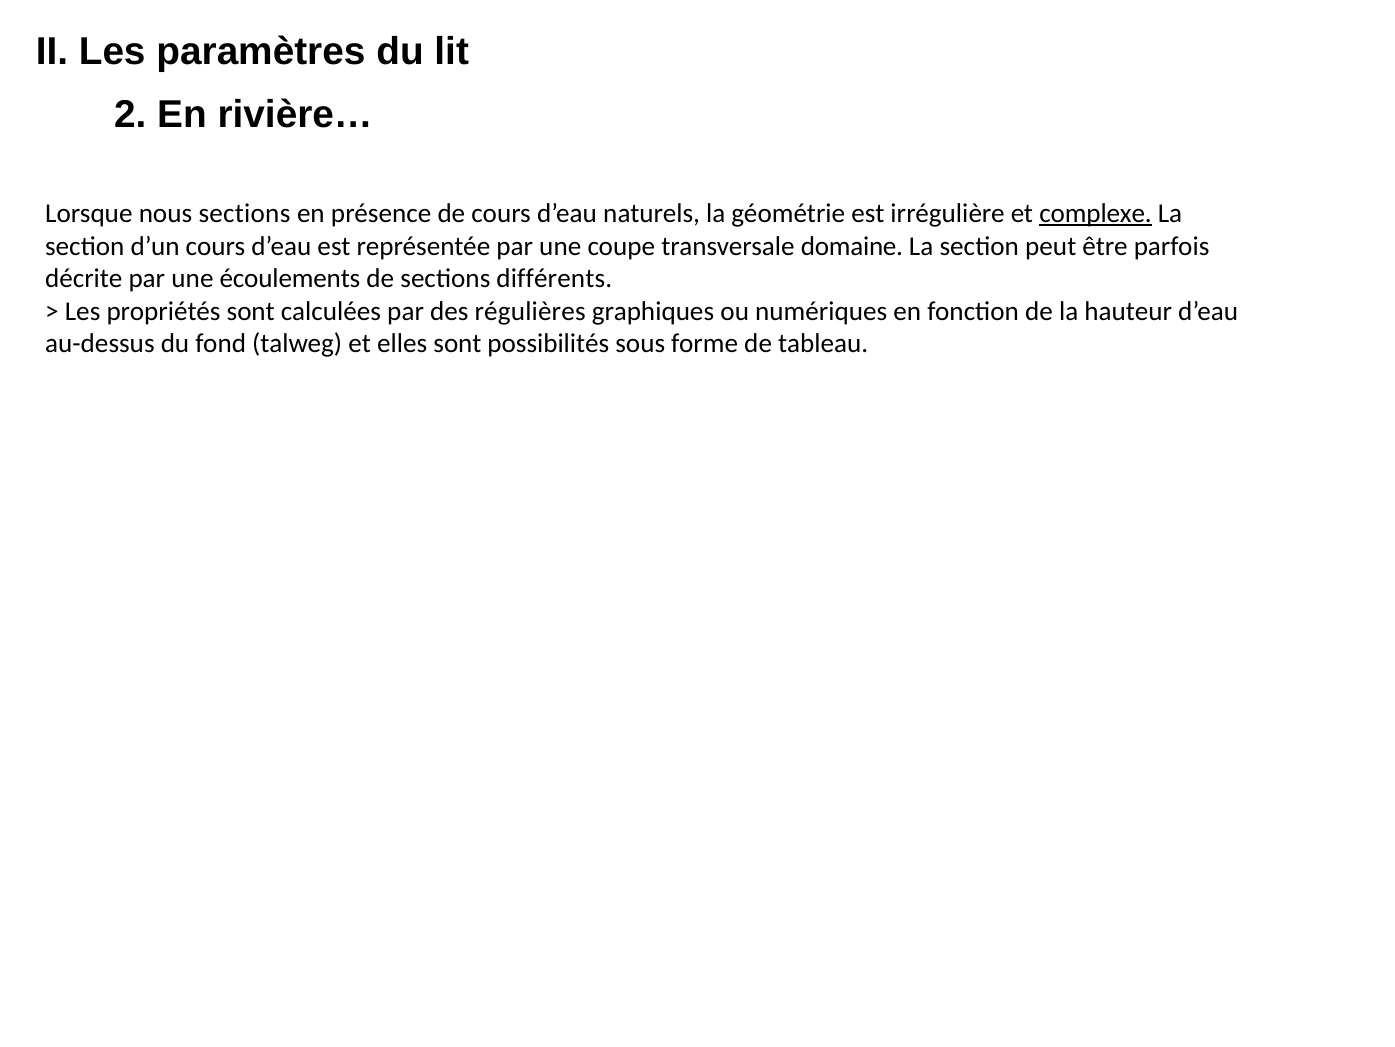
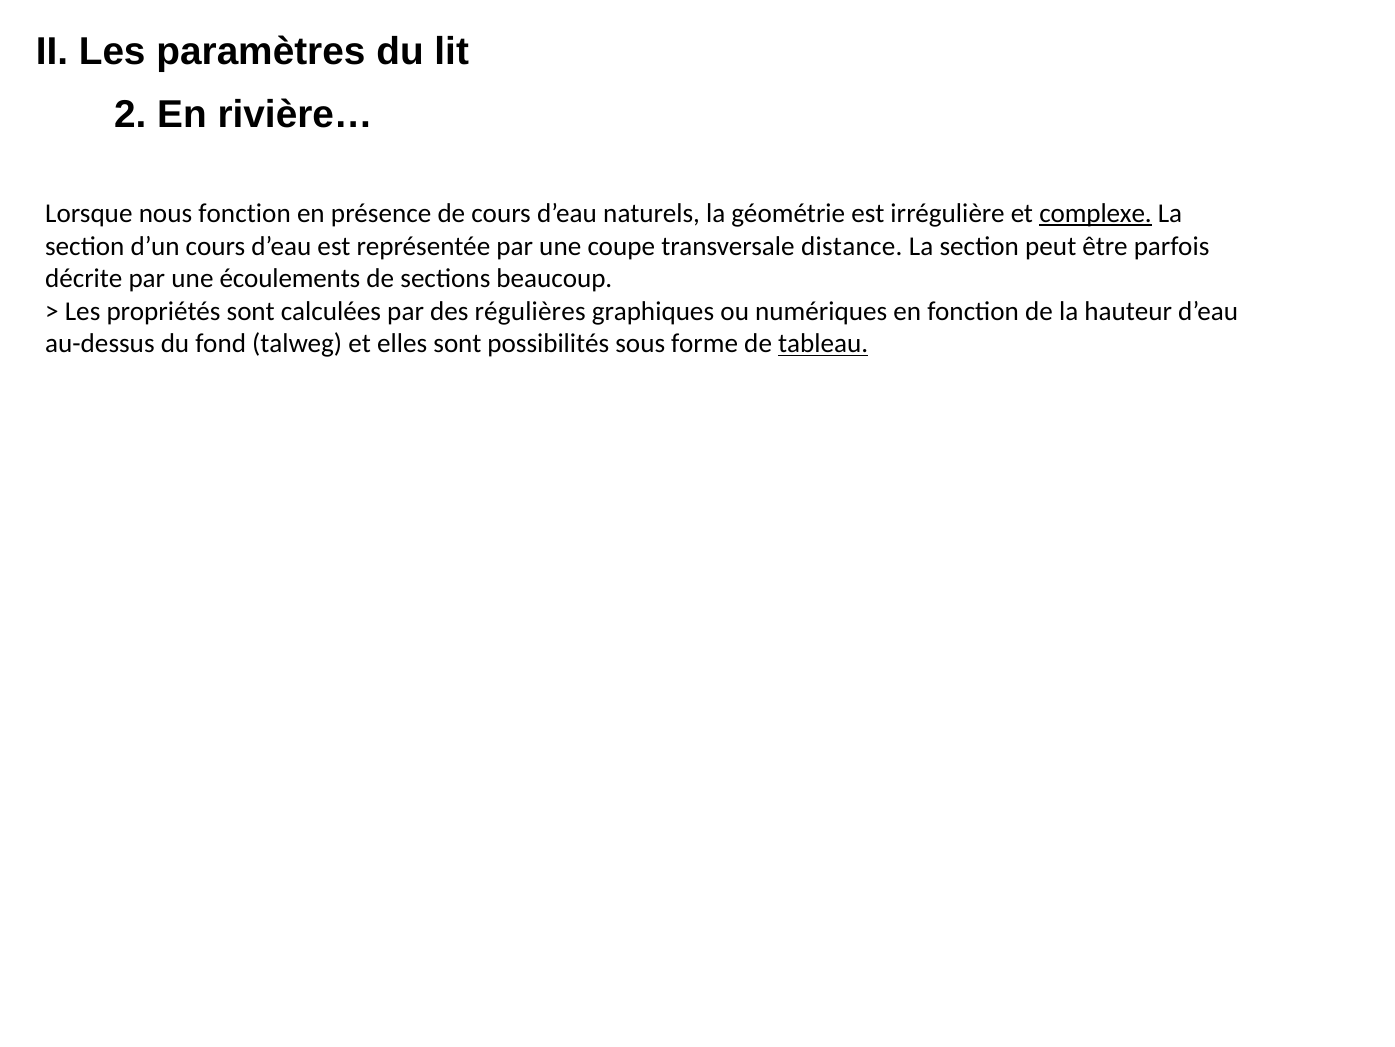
nous sections: sections -> fonction (245, 213)
domaine: domaine -> distance (852, 246)
différents: différents -> beaucoup (554, 279)
tableau underline: none -> present (823, 344)
